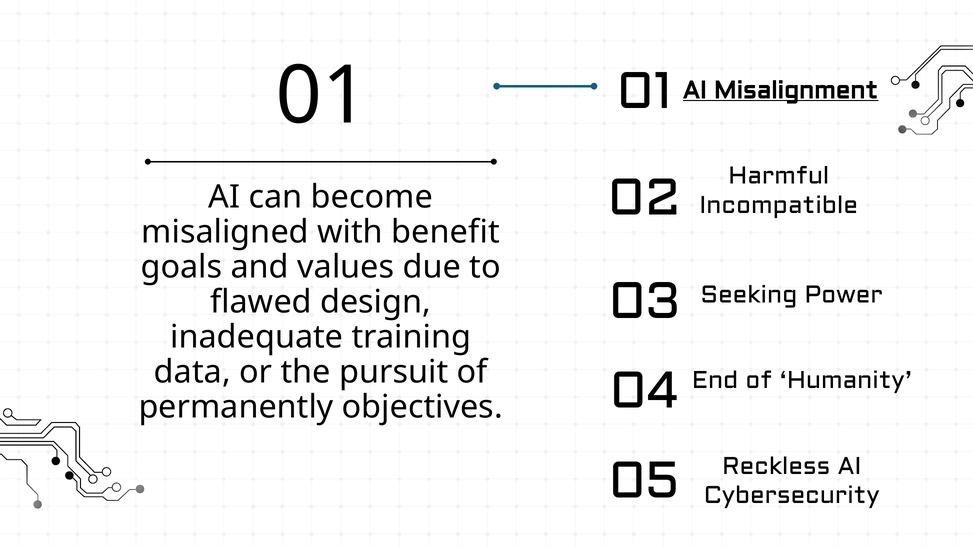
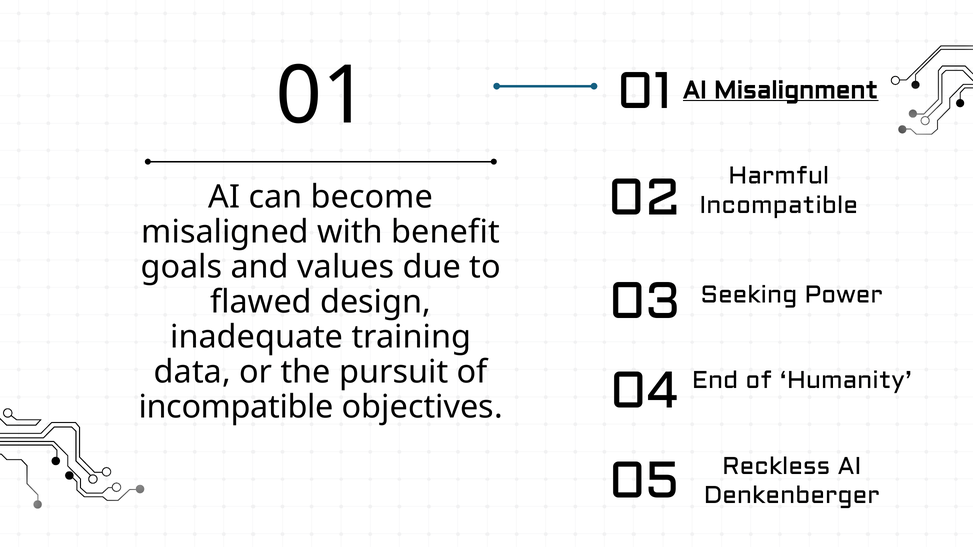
permanently: permanently -> incompatible (236, 407)
Cybersecurity: Cybersecurity -> Denkenberger (792, 496)
